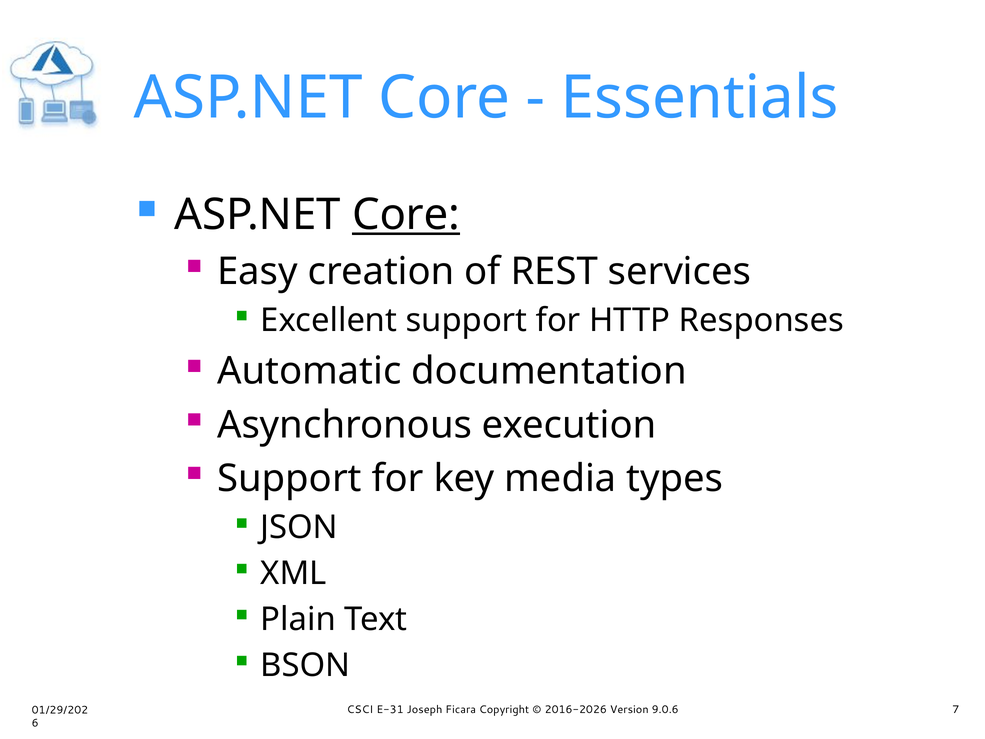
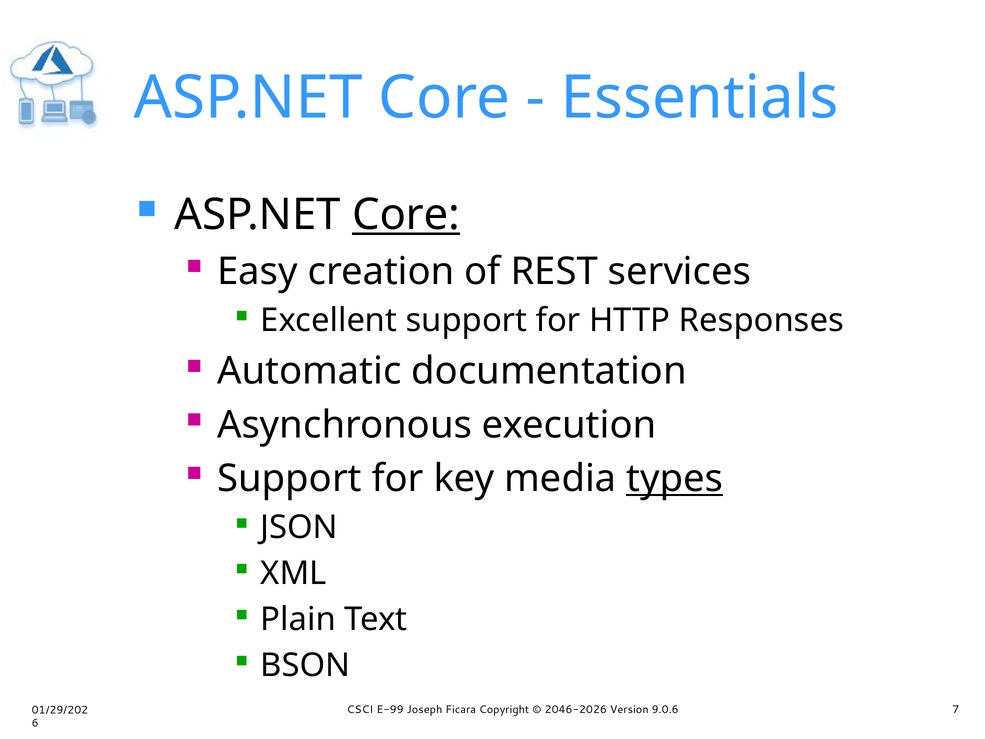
types underline: none -> present (675, 478)
E-31: E-31 -> E-99 (390, 709)
2016-2026: 2016-2026 -> 2046-2026 (576, 709)
